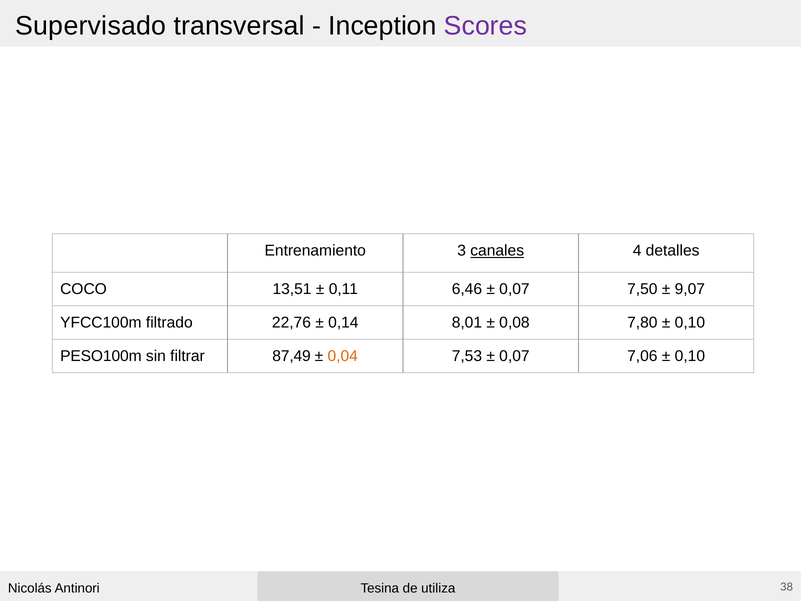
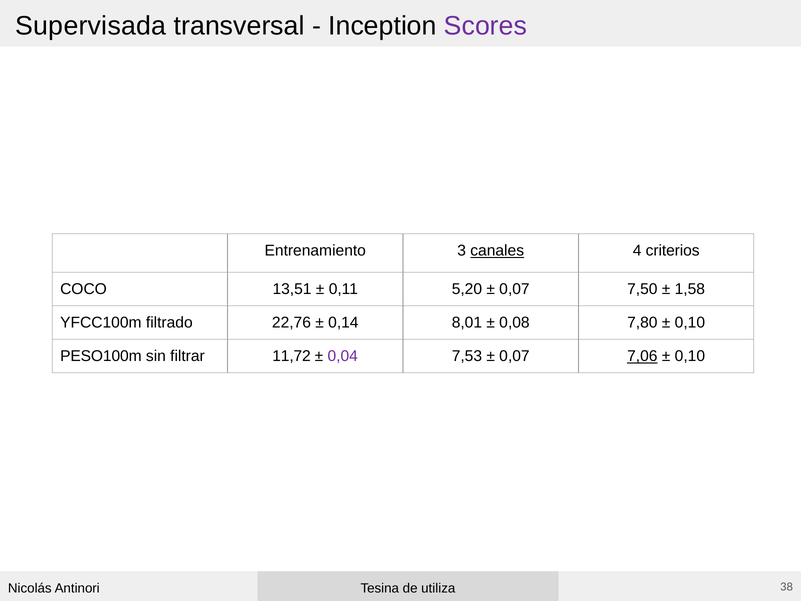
Supervisado: Supervisado -> Supervisada (91, 26)
detalles: detalles -> criterios (673, 251)
6,46: 6,46 -> 5,20 (467, 289)
9,07: 9,07 -> 1,58 (690, 289)
87,49: 87,49 -> 11,72 (292, 356)
0,04 colour: orange -> purple (343, 356)
7,06 underline: none -> present (642, 356)
